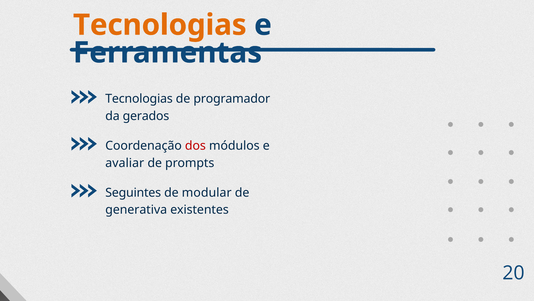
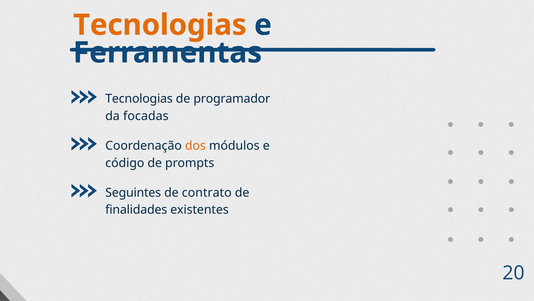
gerados: gerados -> focadas (146, 116)
dos colour: red -> orange (195, 145)
avaliar: avaliar -> código (125, 163)
modular: modular -> contrato (207, 192)
generativa: generativa -> finalidades (136, 209)
